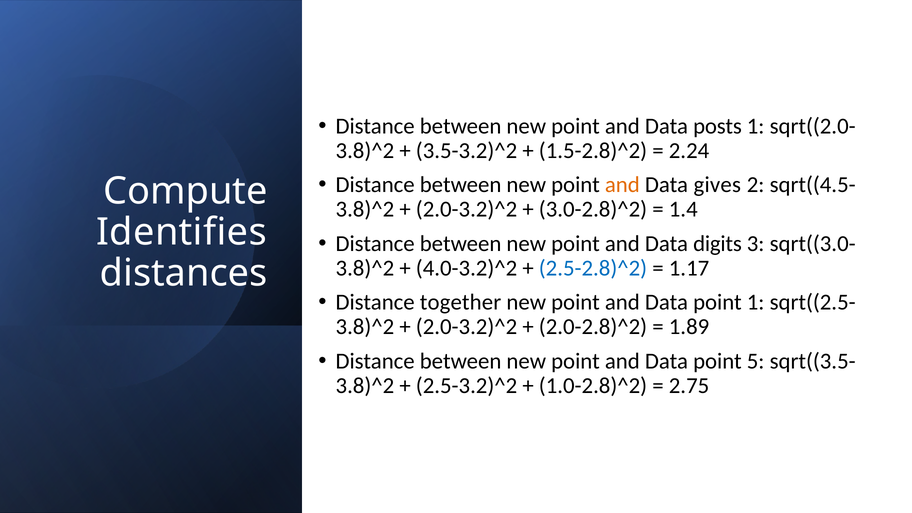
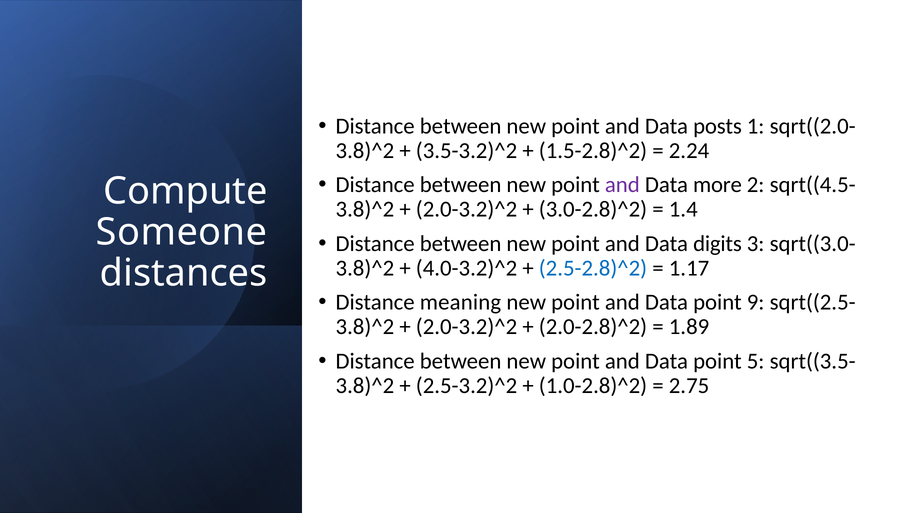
and colour: orange -> purple (622, 185)
gives: gives -> more (718, 185)
Identifies: Identifies -> Someone (181, 232)
together: together -> meaning (460, 302)
point 1: 1 -> 9 (756, 302)
